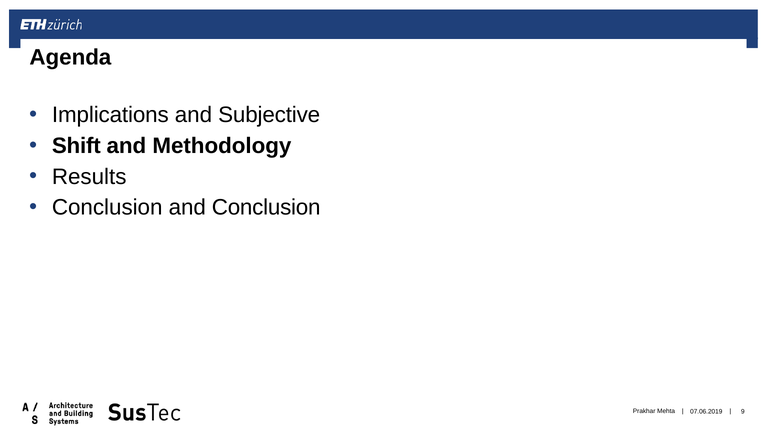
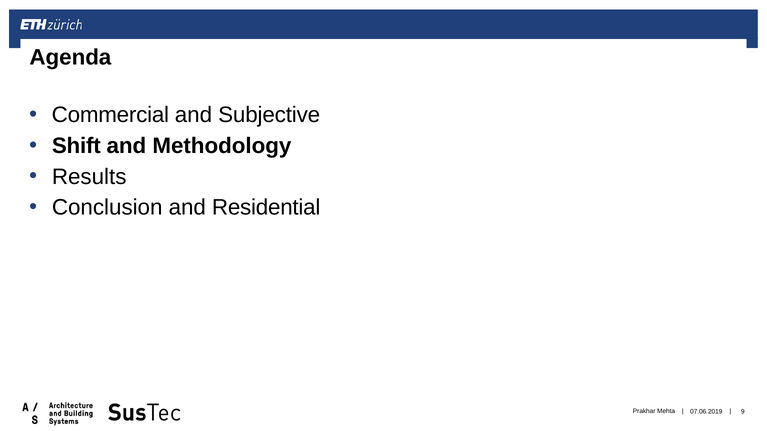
Implications: Implications -> Commercial (110, 115)
and Conclusion: Conclusion -> Residential (266, 208)
